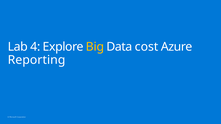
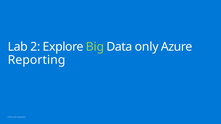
4: 4 -> 2 (35, 47)
Big colour: yellow -> light green (95, 47)
cost: cost -> only (147, 47)
